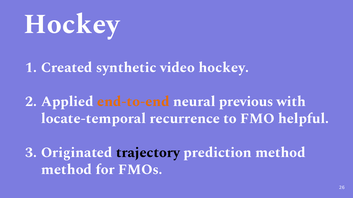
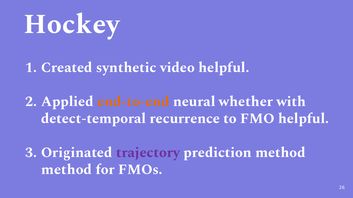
video hockey: hockey -> helpful (224, 68)
previous: previous -> whether (246, 102)
locate-temporal: locate-temporal -> detect-temporal (94, 119)
trajectory colour: black -> purple (148, 153)
